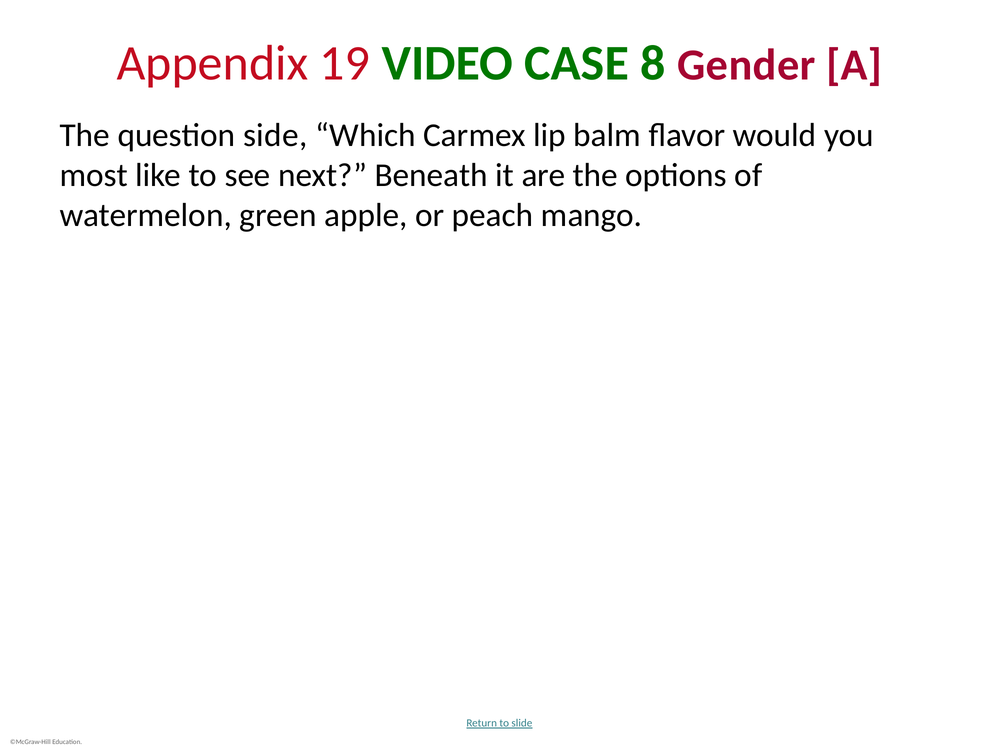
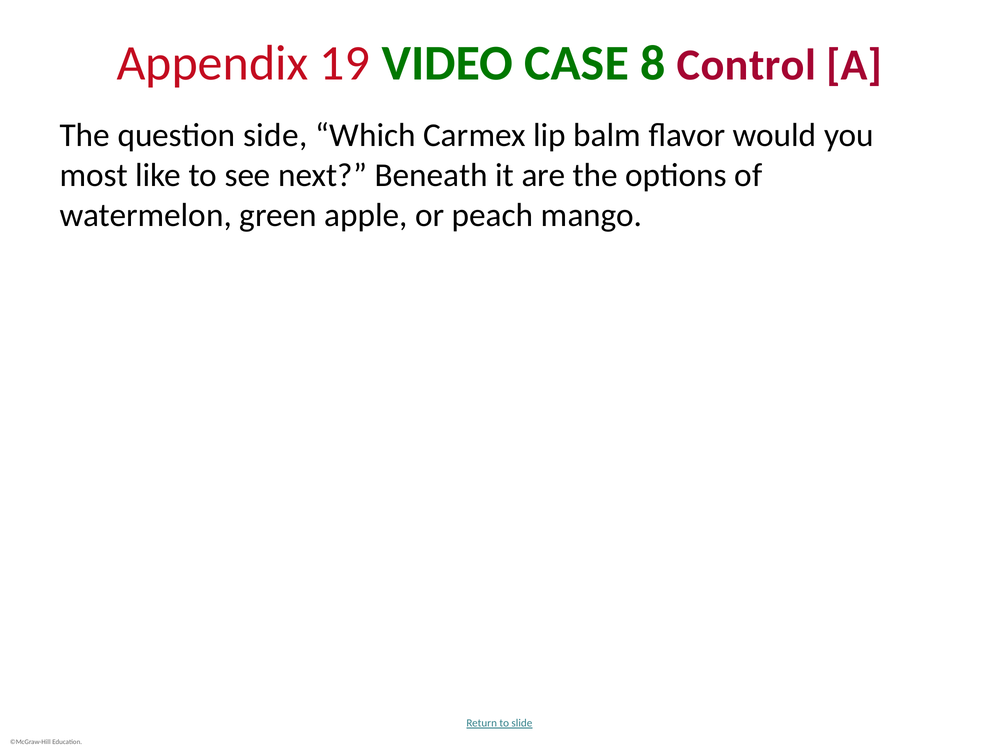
Gender: Gender -> Control (746, 65)
